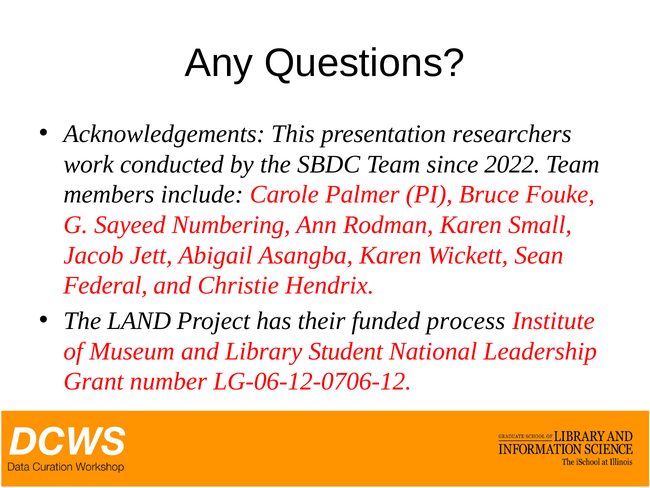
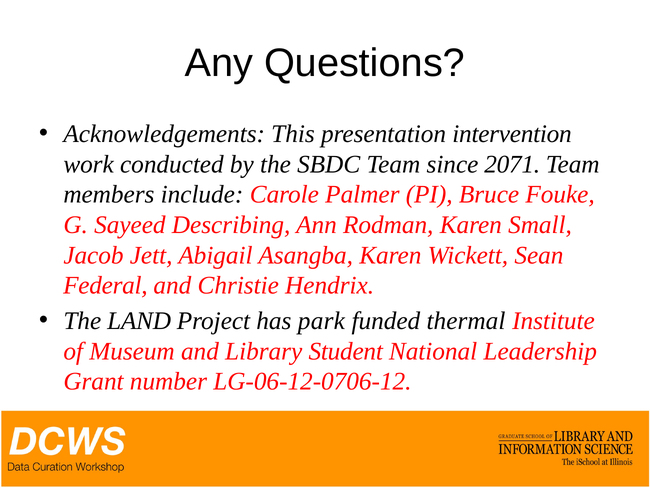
researchers: researchers -> intervention (512, 134)
2022: 2022 -> 2071 (512, 164)
Numbering: Numbering -> Describing (231, 225)
their: their -> park (321, 321)
process: process -> thermal (466, 321)
